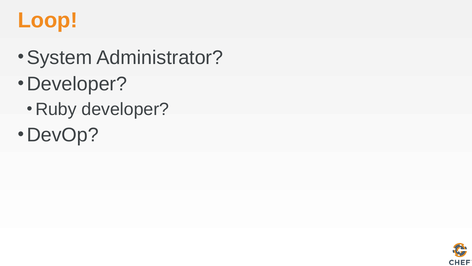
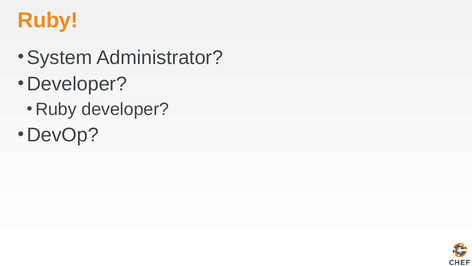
Loop: Loop -> Ruby (48, 20)
